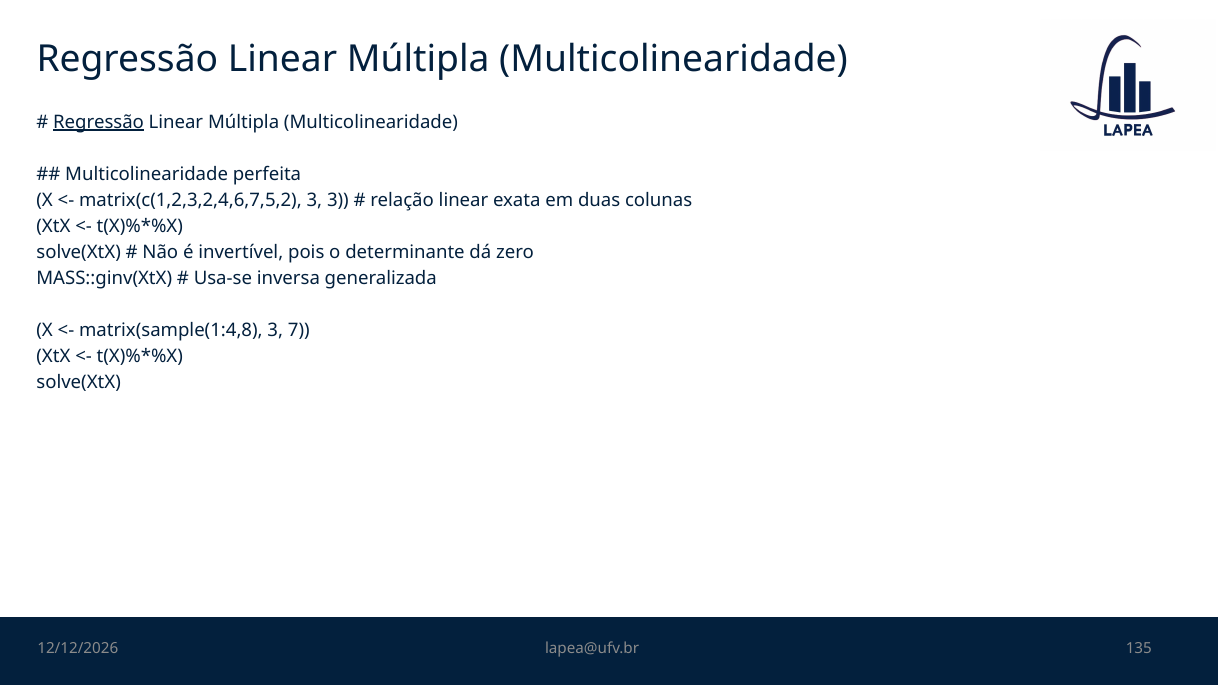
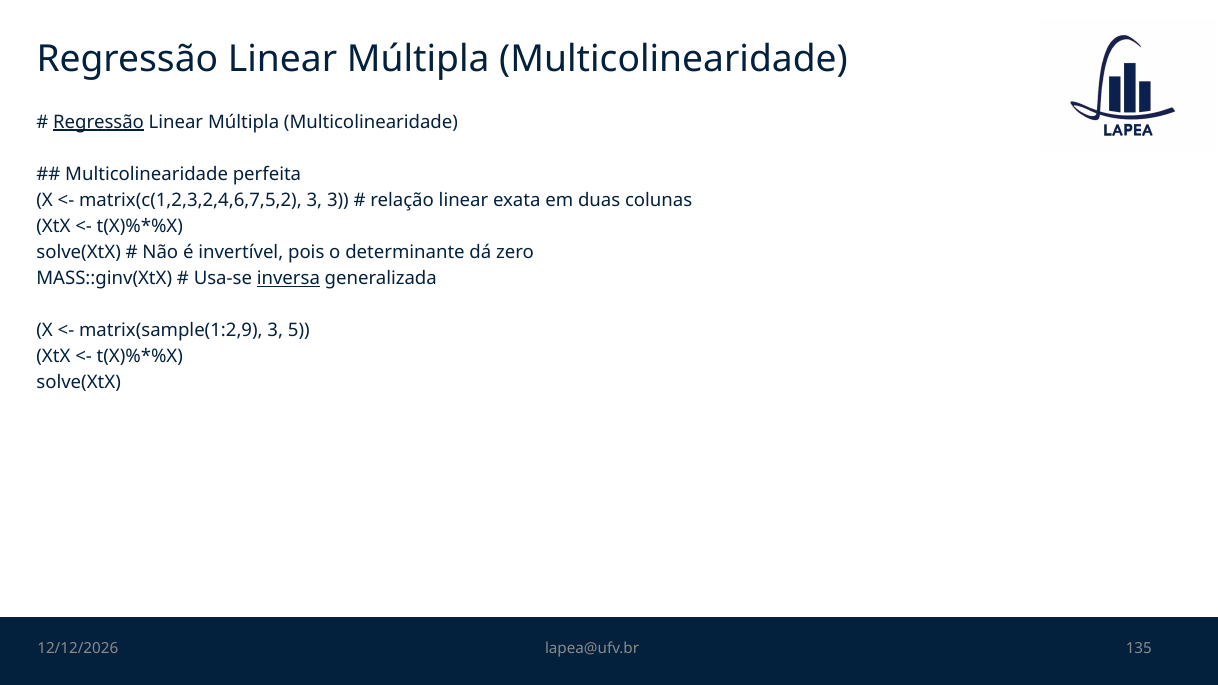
inversa underline: none -> present (288, 278)
matrix(sample(1:4,8: matrix(sample(1:4,8 -> matrix(sample(1:2,9 (171, 330)
7: 7 -> 5 (299, 330)
